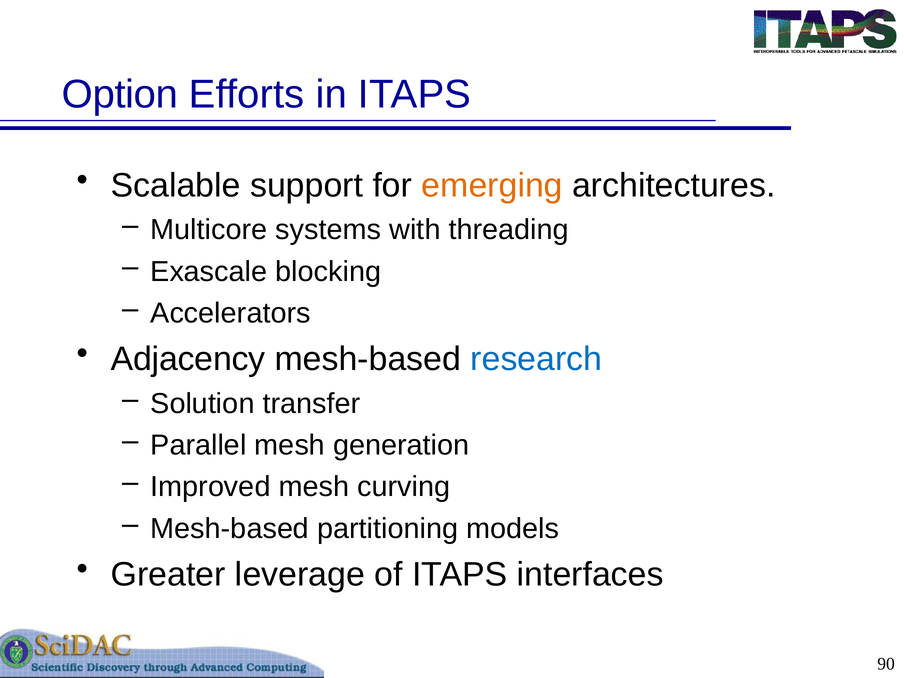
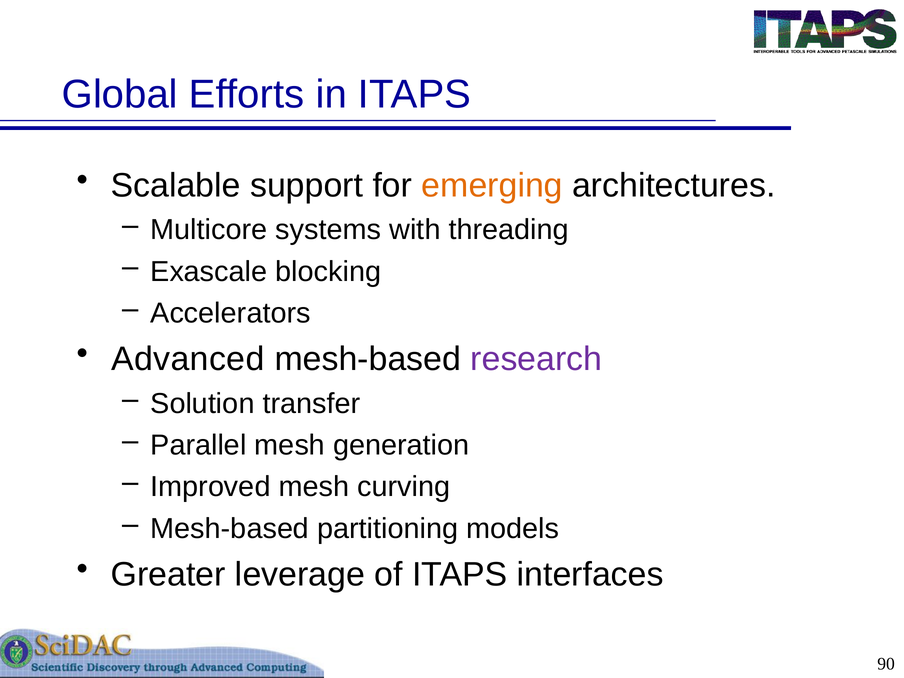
Option: Option -> Global (120, 95)
Adjacency: Adjacency -> Advanced (188, 359)
research colour: blue -> purple (536, 359)
